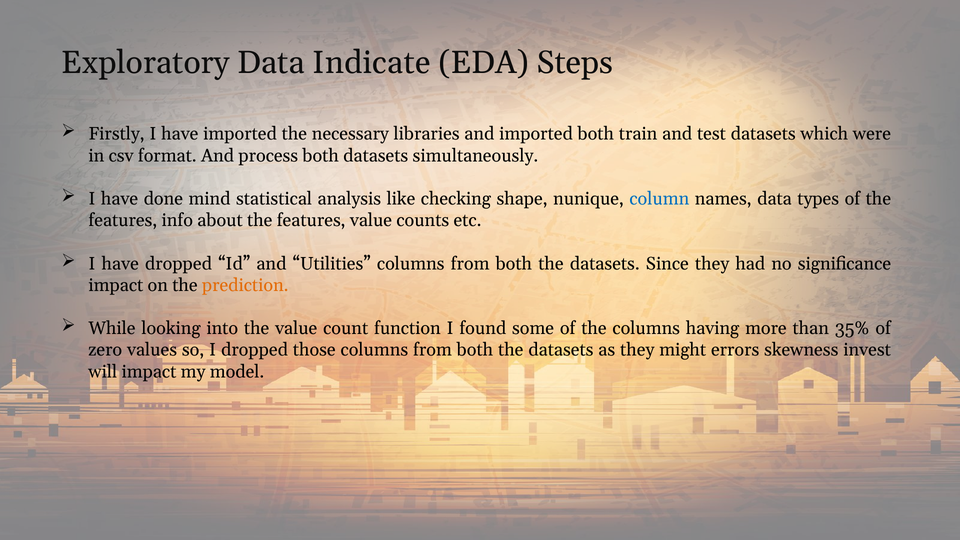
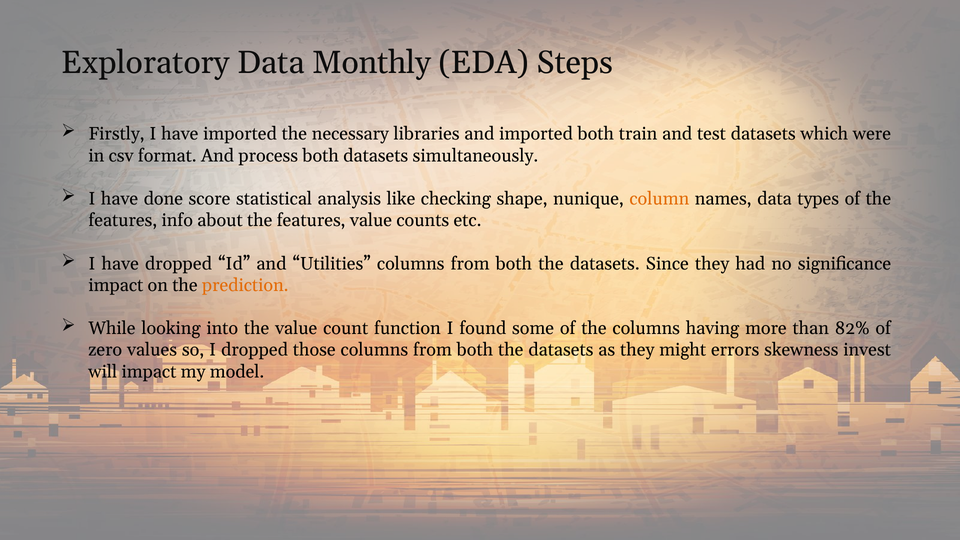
Indicate: Indicate -> Monthly (372, 63)
mind: mind -> score (209, 199)
column colour: blue -> orange (659, 199)
35%: 35% -> 82% (852, 328)
